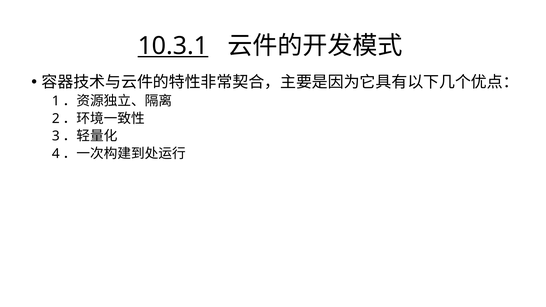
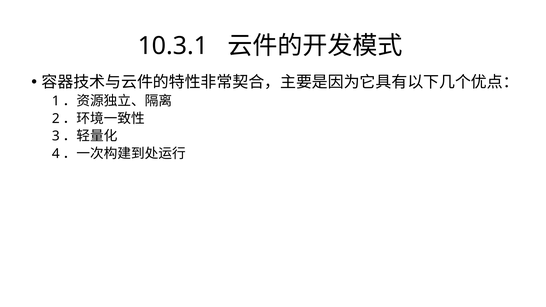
10.3.1 underline: present -> none (173, 46)
